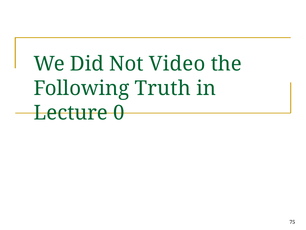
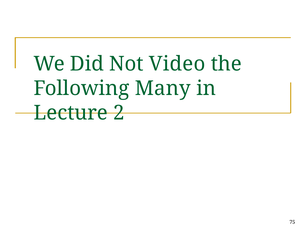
Truth: Truth -> Many (163, 88)
0: 0 -> 2 (119, 113)
